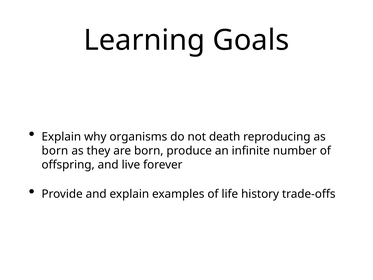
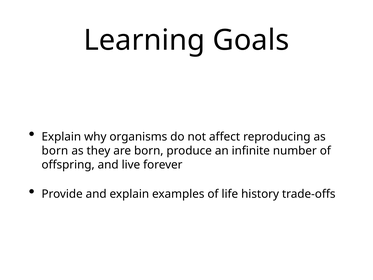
death: death -> affect (225, 137)
